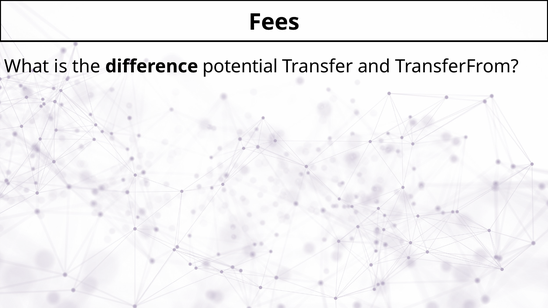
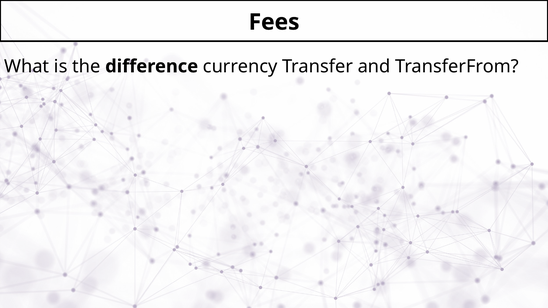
potential: potential -> currency (240, 66)
